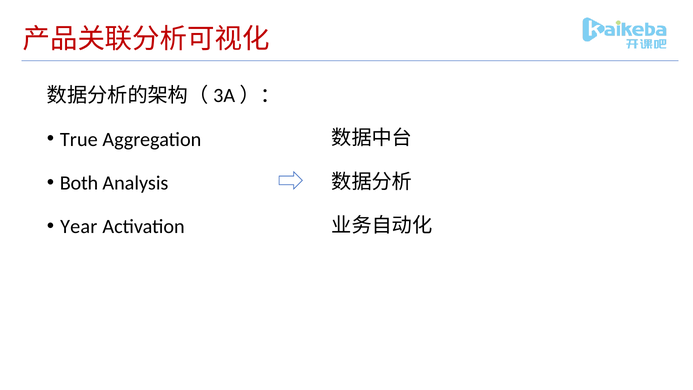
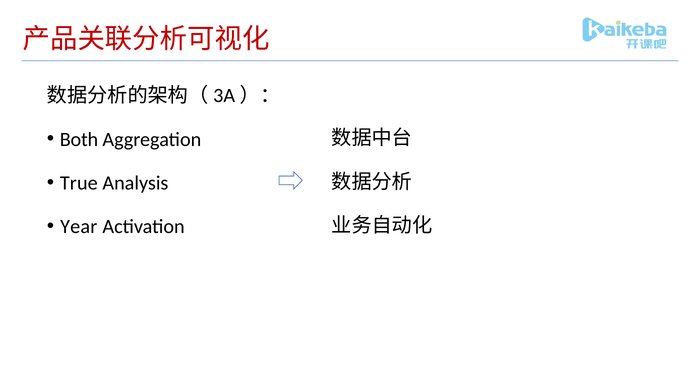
True: True -> Both (79, 139)
Both: Both -> True (79, 183)
